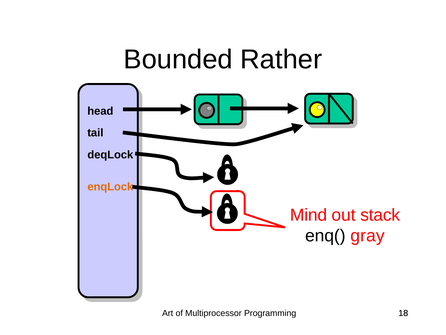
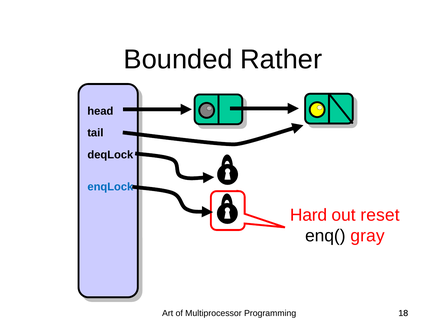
enqLock colour: orange -> blue (110, 186)
Mind: Mind -> Hard (309, 215)
stack: stack -> reset (380, 215)
